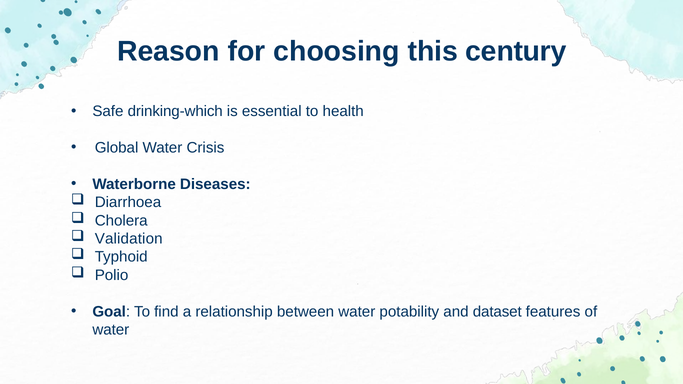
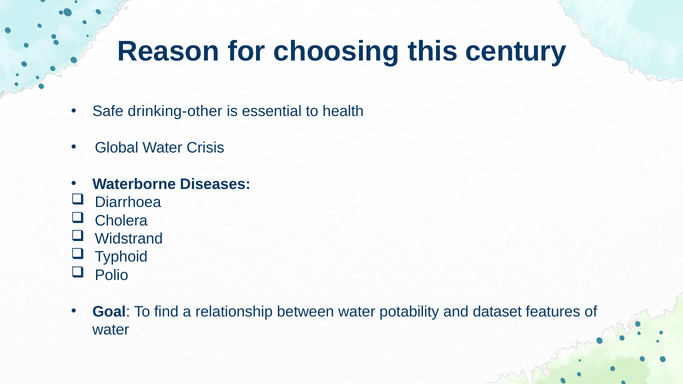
drinking-which: drinking-which -> drinking-other (175, 111)
Validation: Validation -> Widstrand (129, 239)
